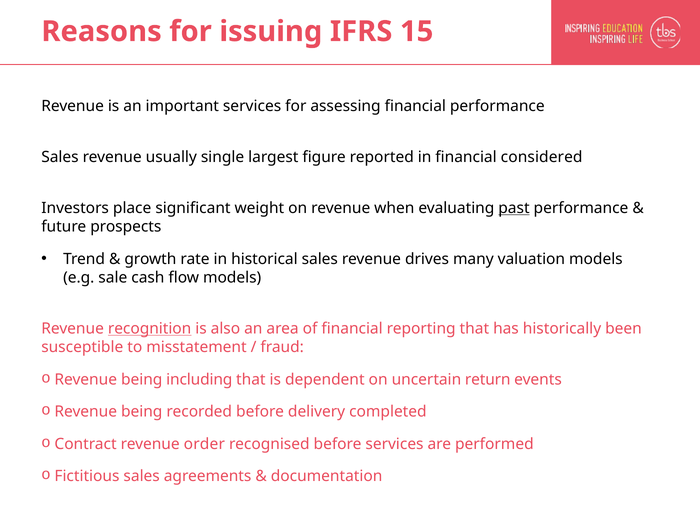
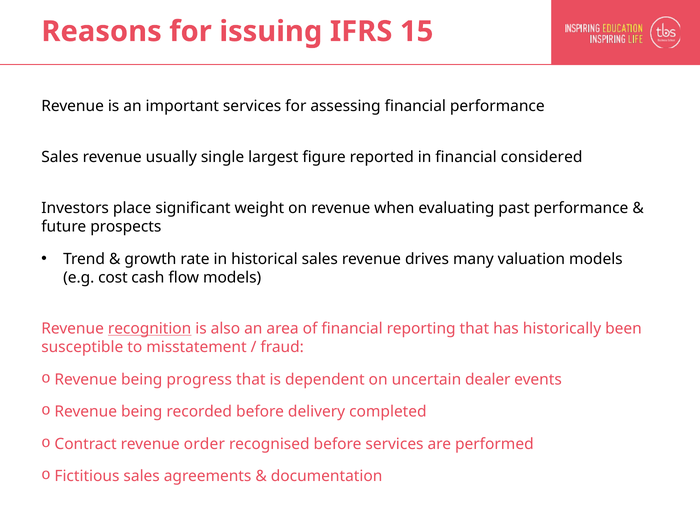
past underline: present -> none (514, 208)
sale: sale -> cost (113, 278)
including: including -> progress (199, 379)
return: return -> dealer (488, 379)
